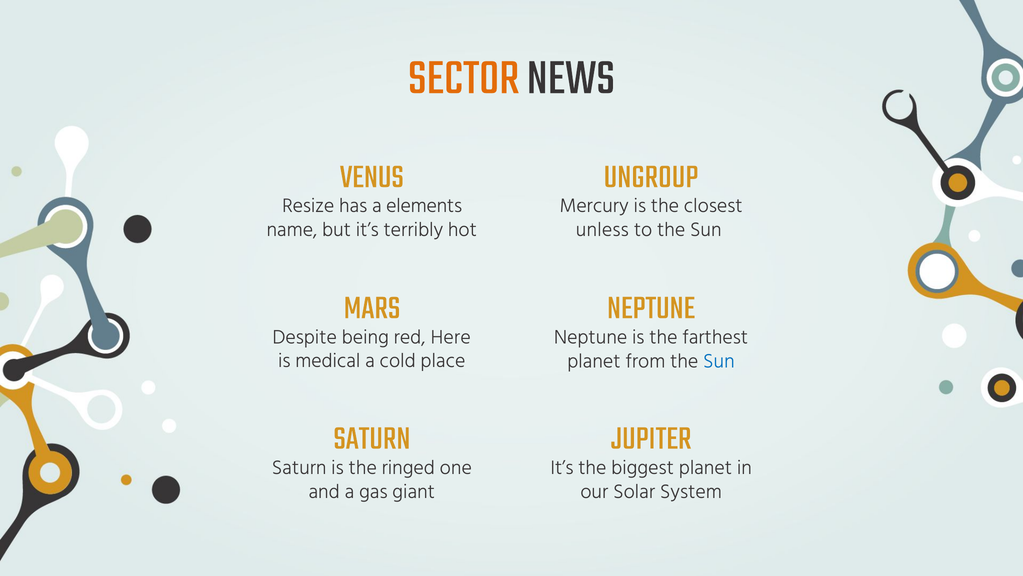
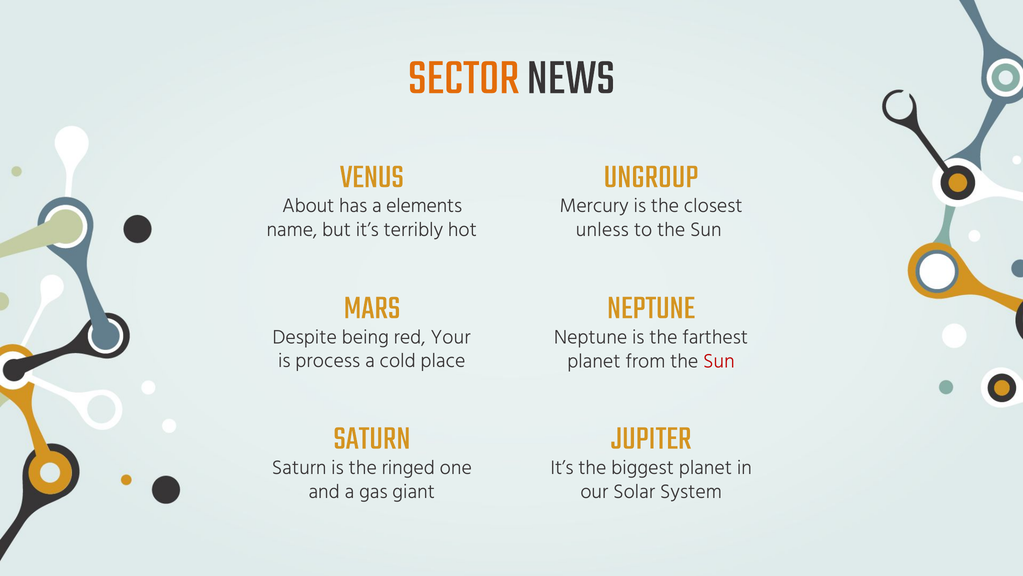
Resize: Resize -> About (308, 206)
Here: Here -> Your (451, 337)
medical: medical -> process (328, 361)
Sun colour: blue -> red (719, 361)
